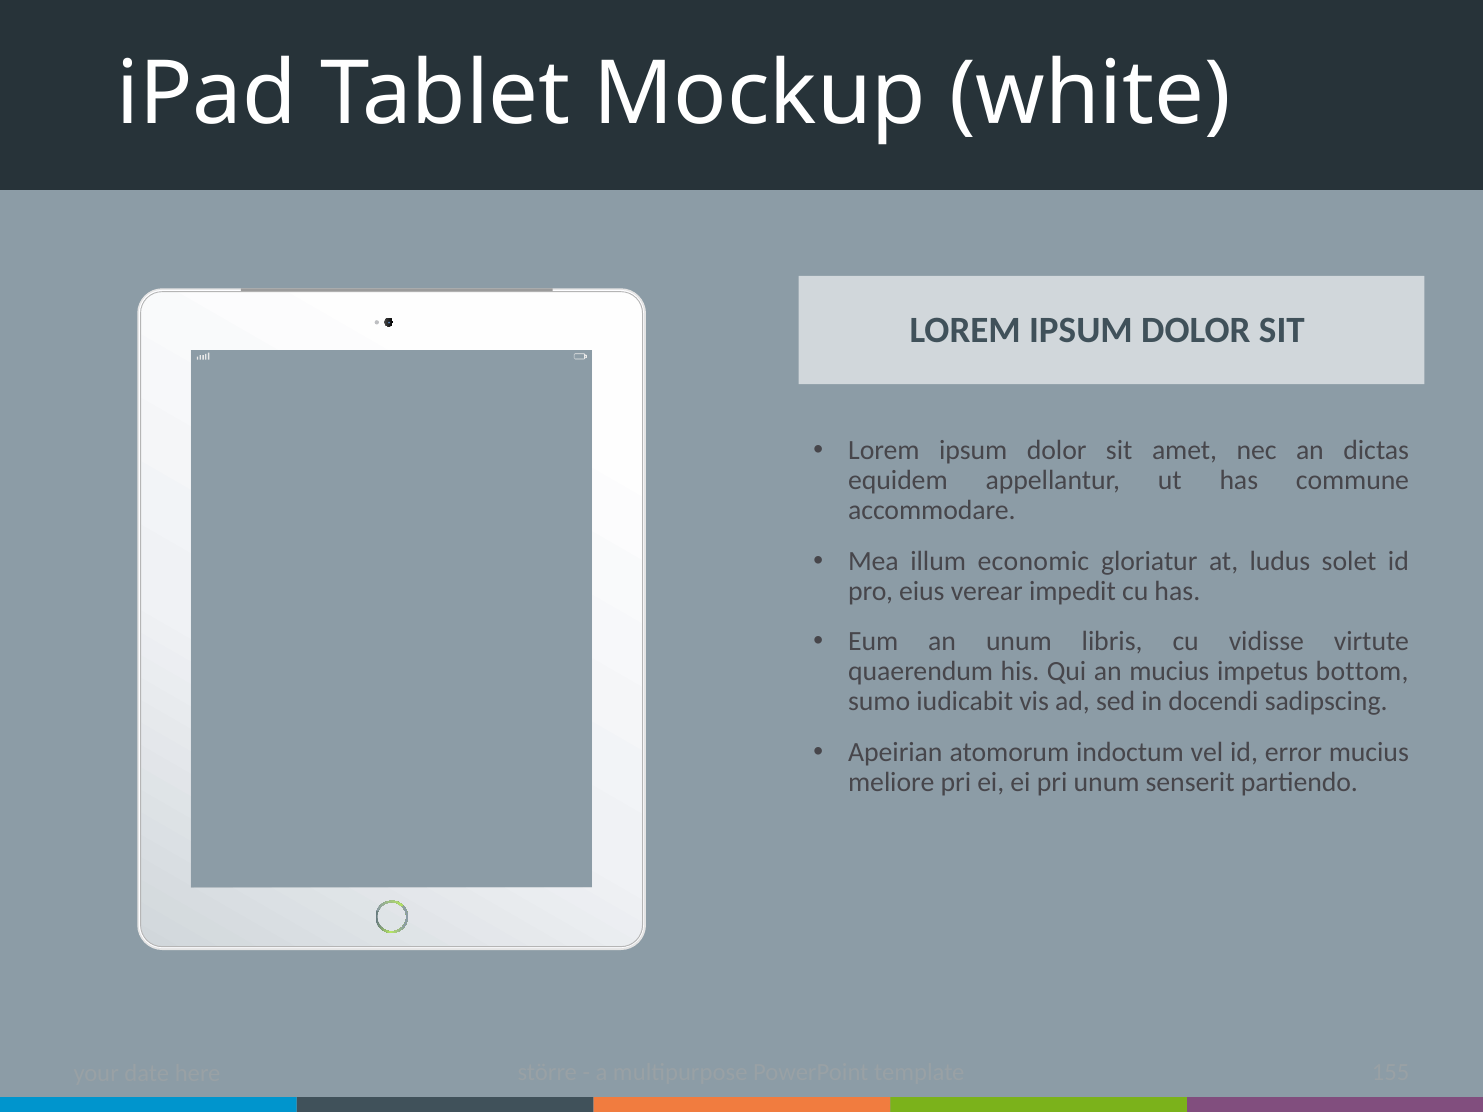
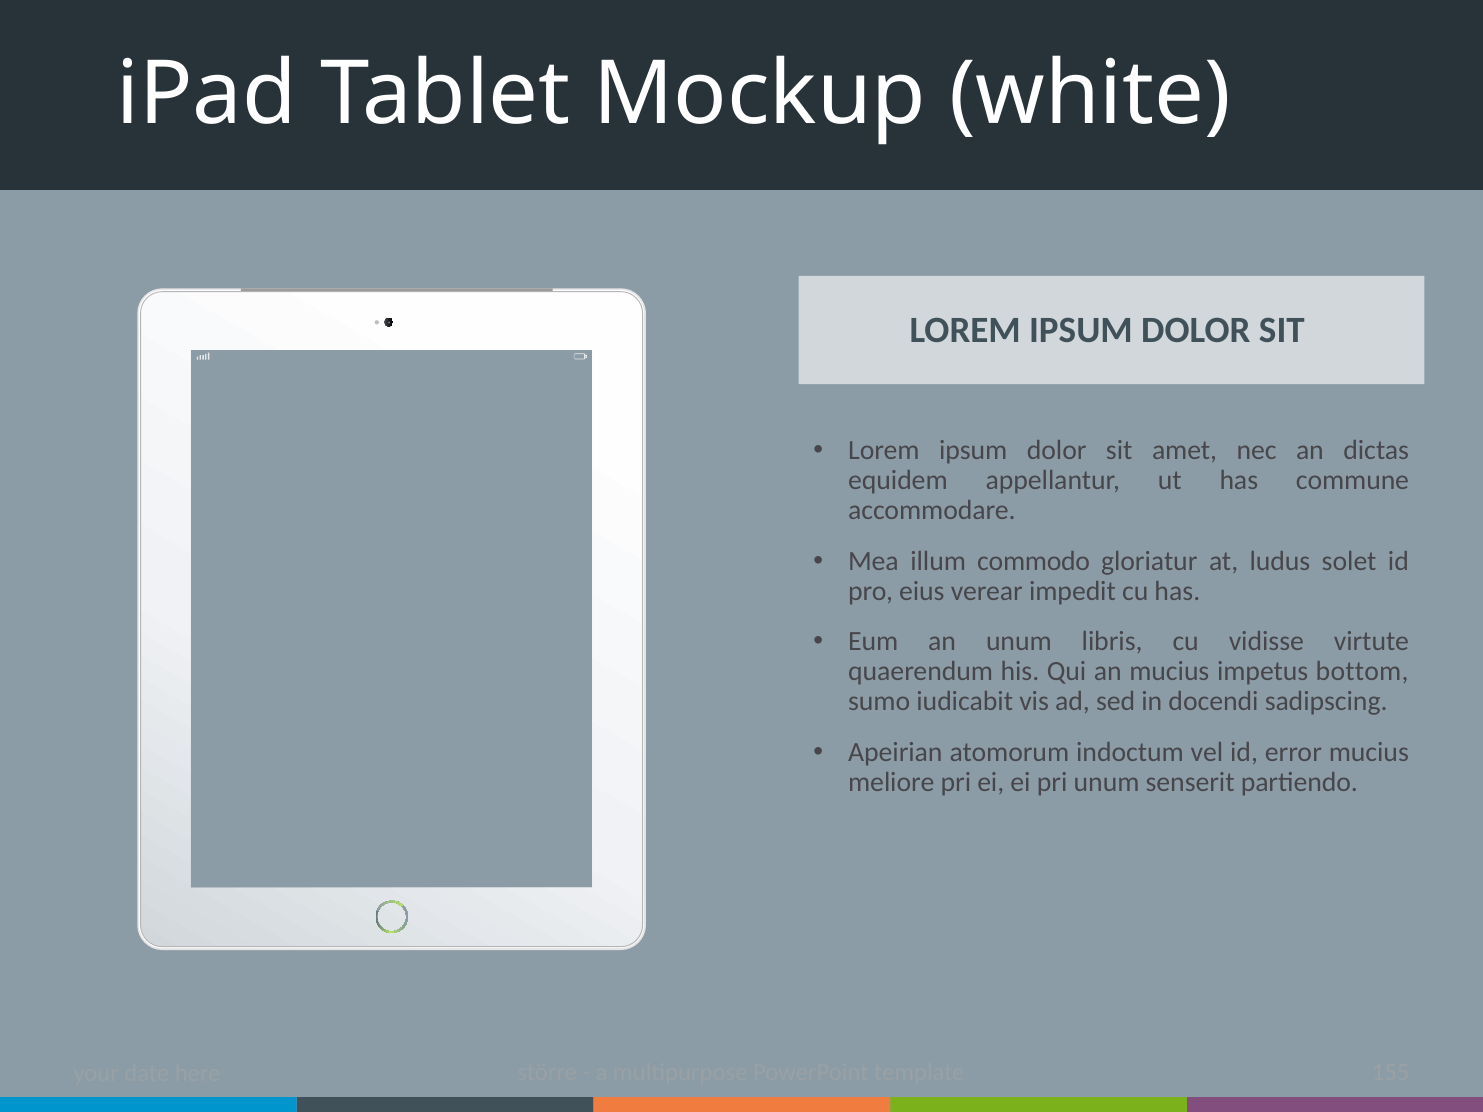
economic: economic -> commodo (1034, 561)
